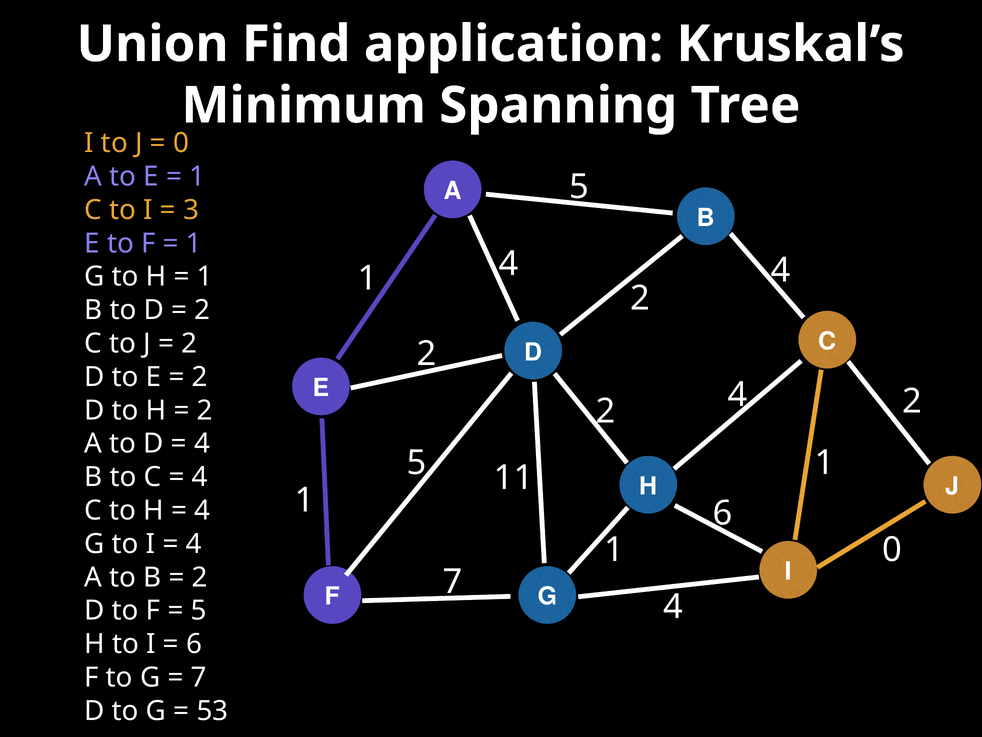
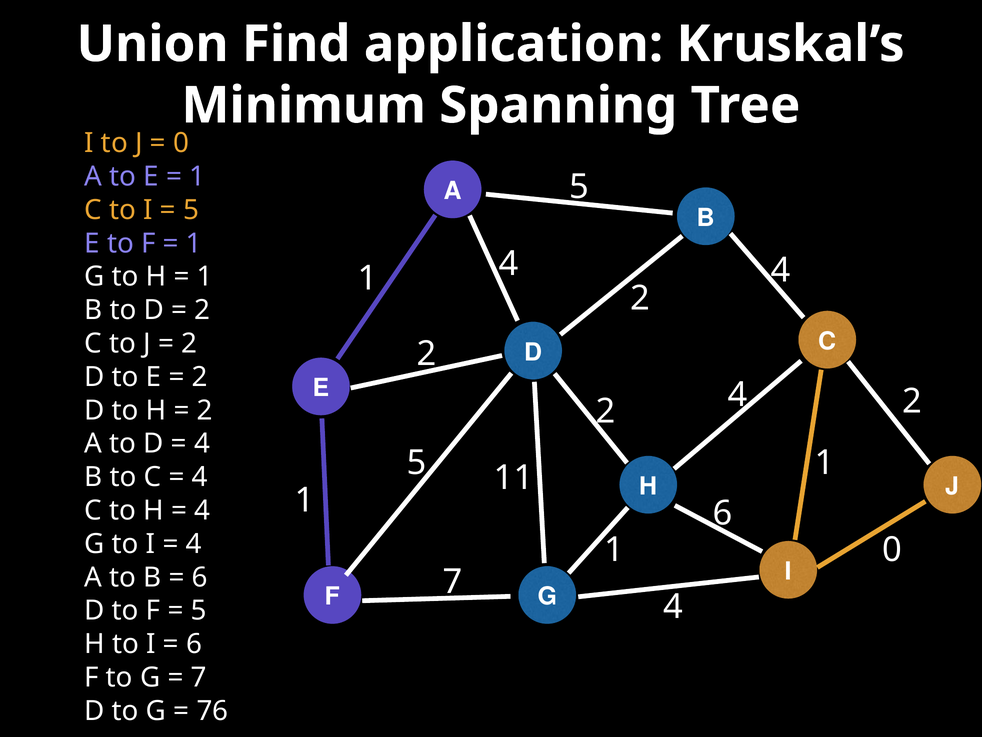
3: 3 -> 5 (191, 210)
2: 2 -> 6 (200, 577)
53: 53 -> 76 (212, 711)
